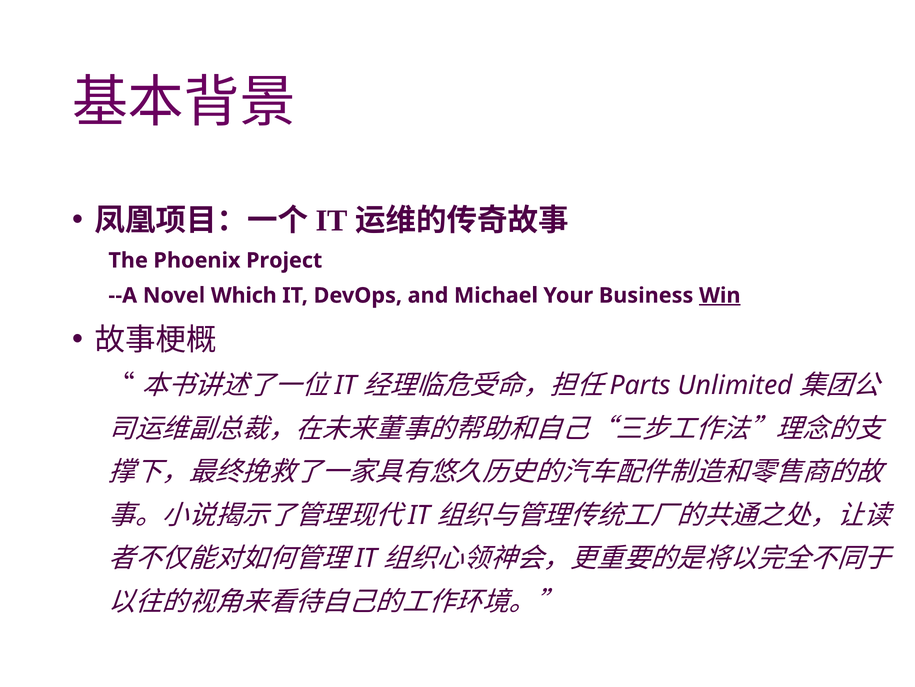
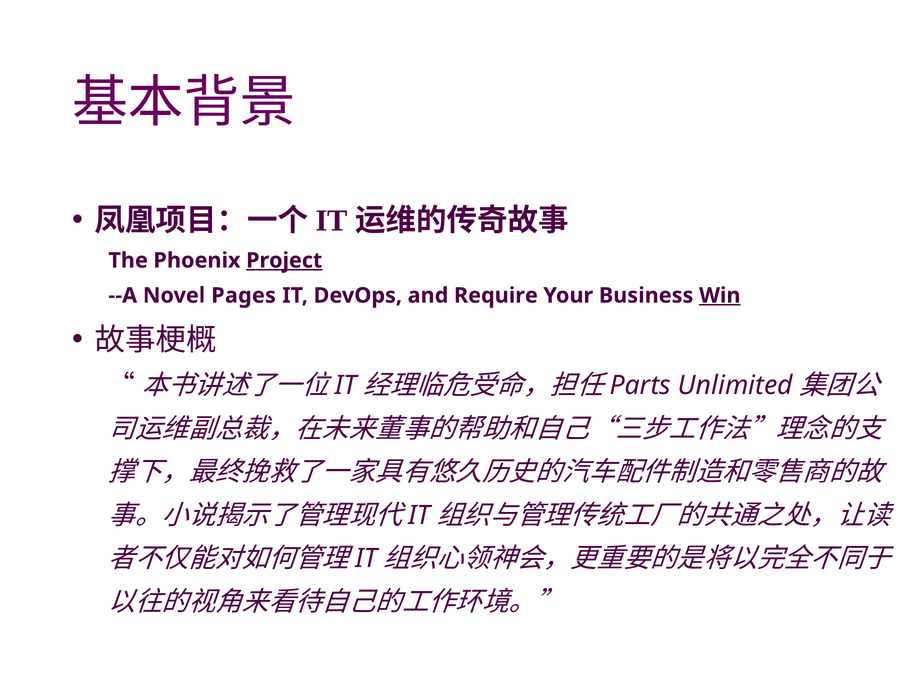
Project underline: none -> present (284, 260)
Which: Which -> Pages (244, 295)
Michael: Michael -> Require (496, 295)
